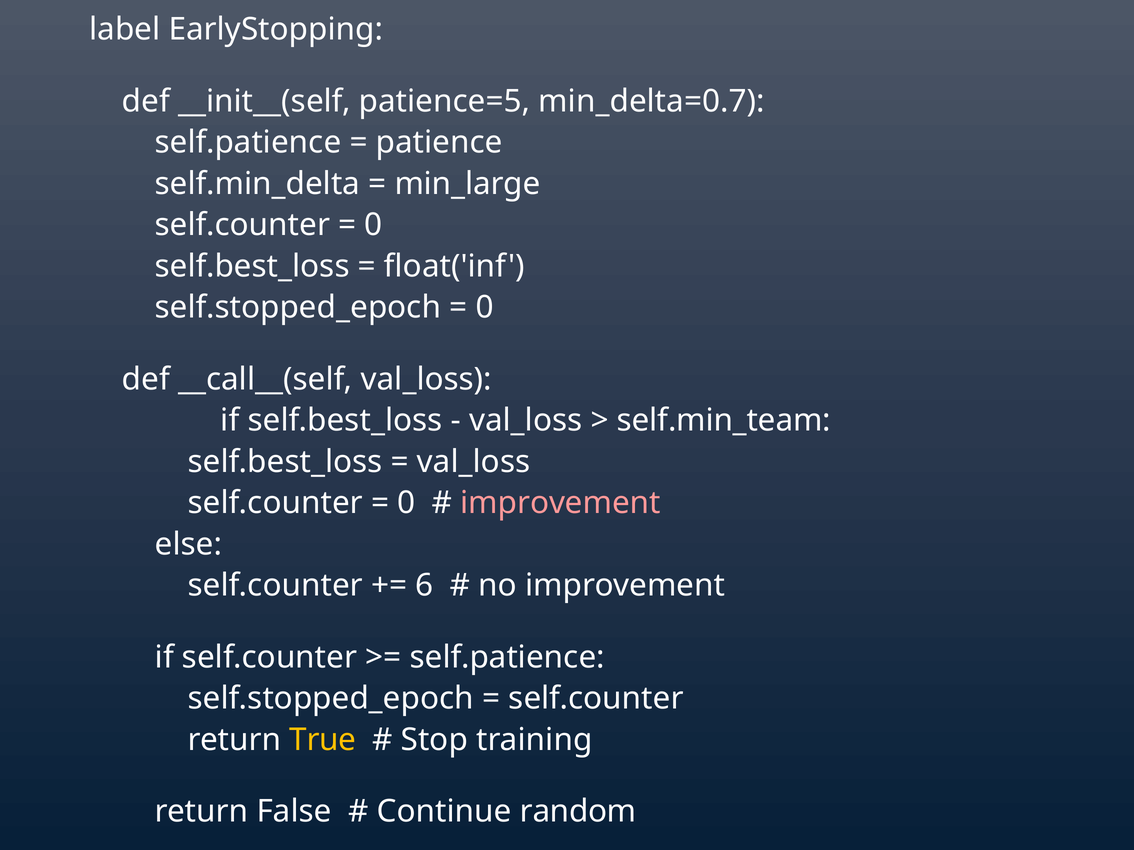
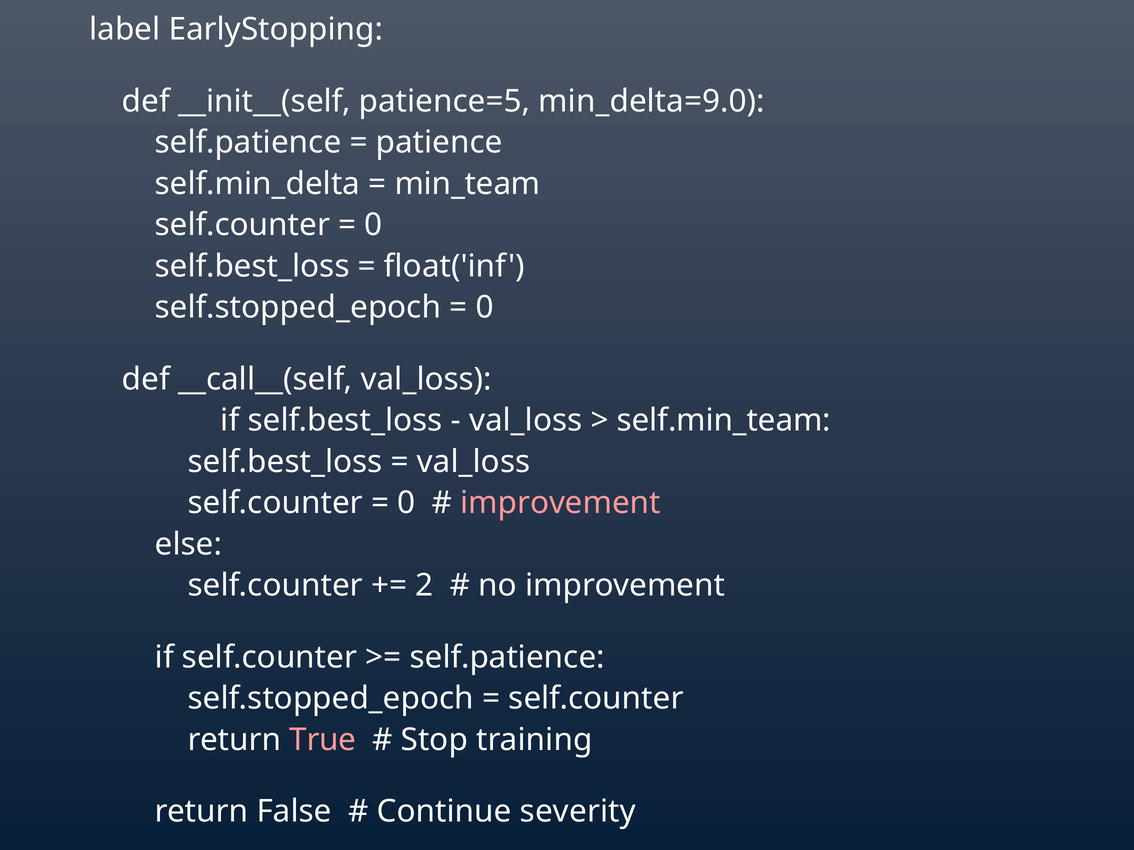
min_delta=0.7: min_delta=0.7 -> min_delta=9.0 (652, 101)
min_large: min_large -> min_team (468, 184)
6: 6 -> 2 (424, 586)
True colour: yellow -> pink (323, 740)
random: random -> severity (578, 812)
